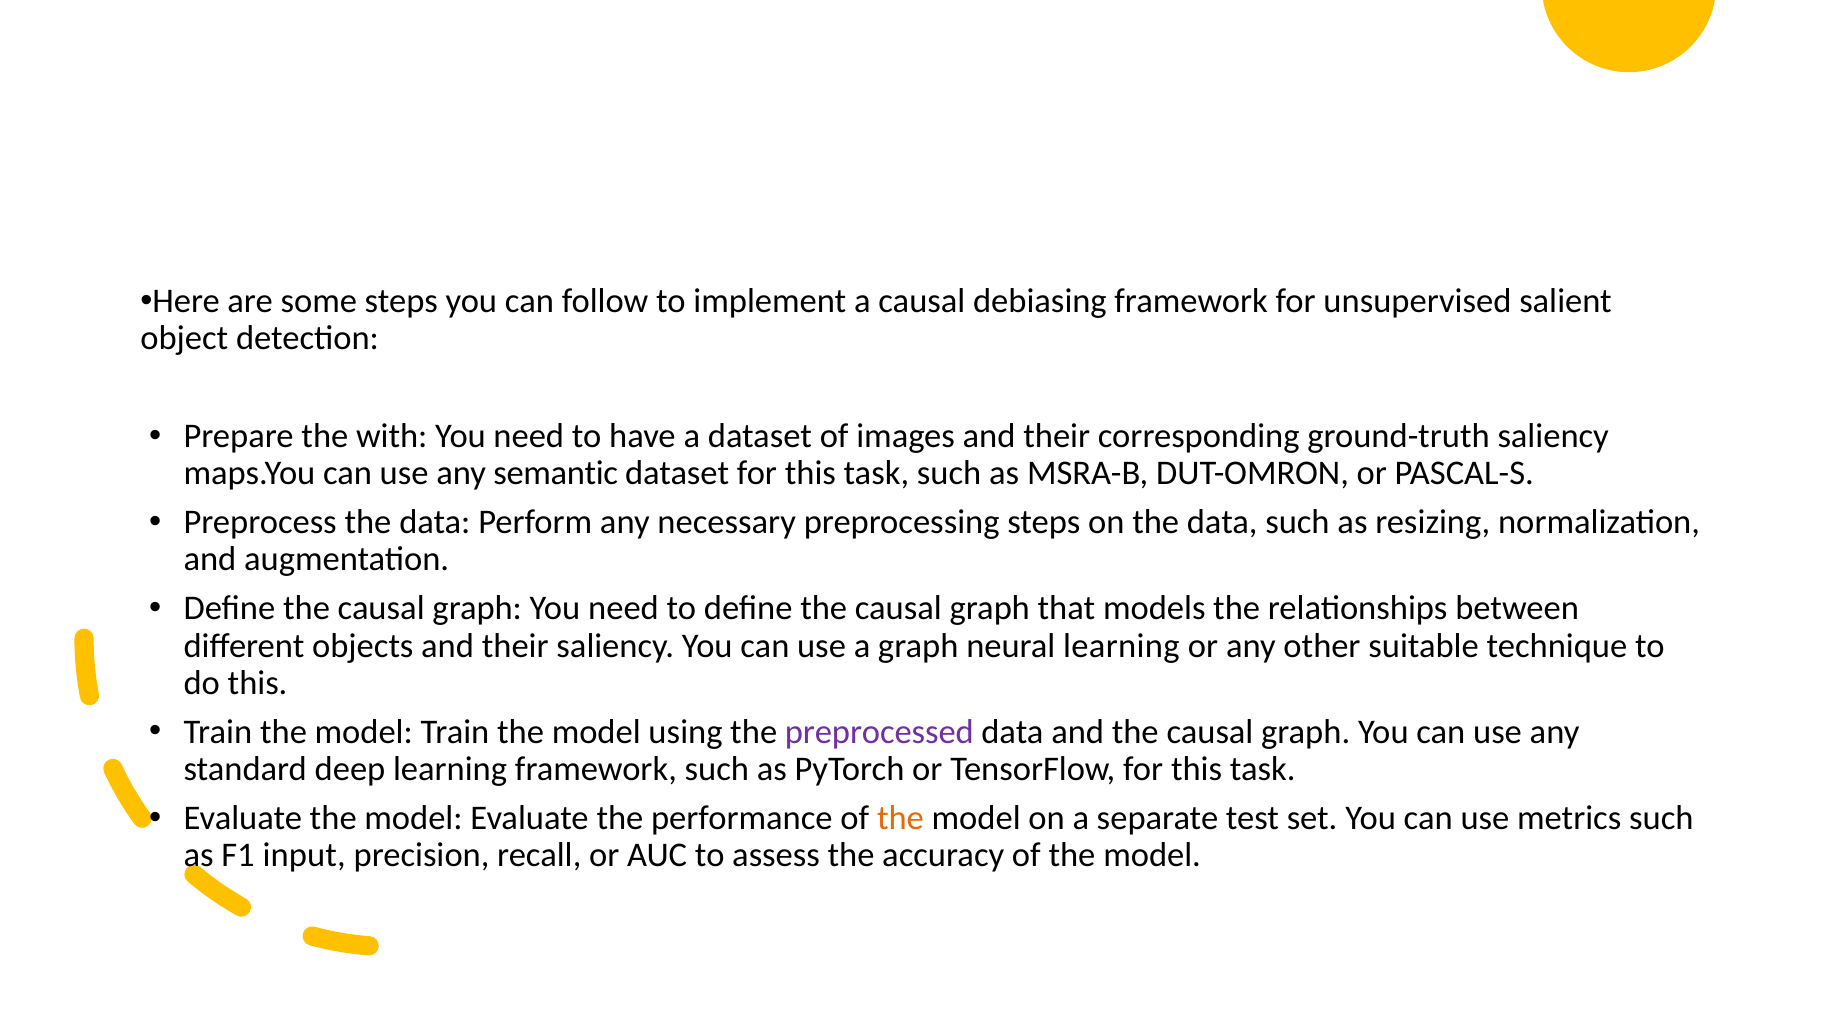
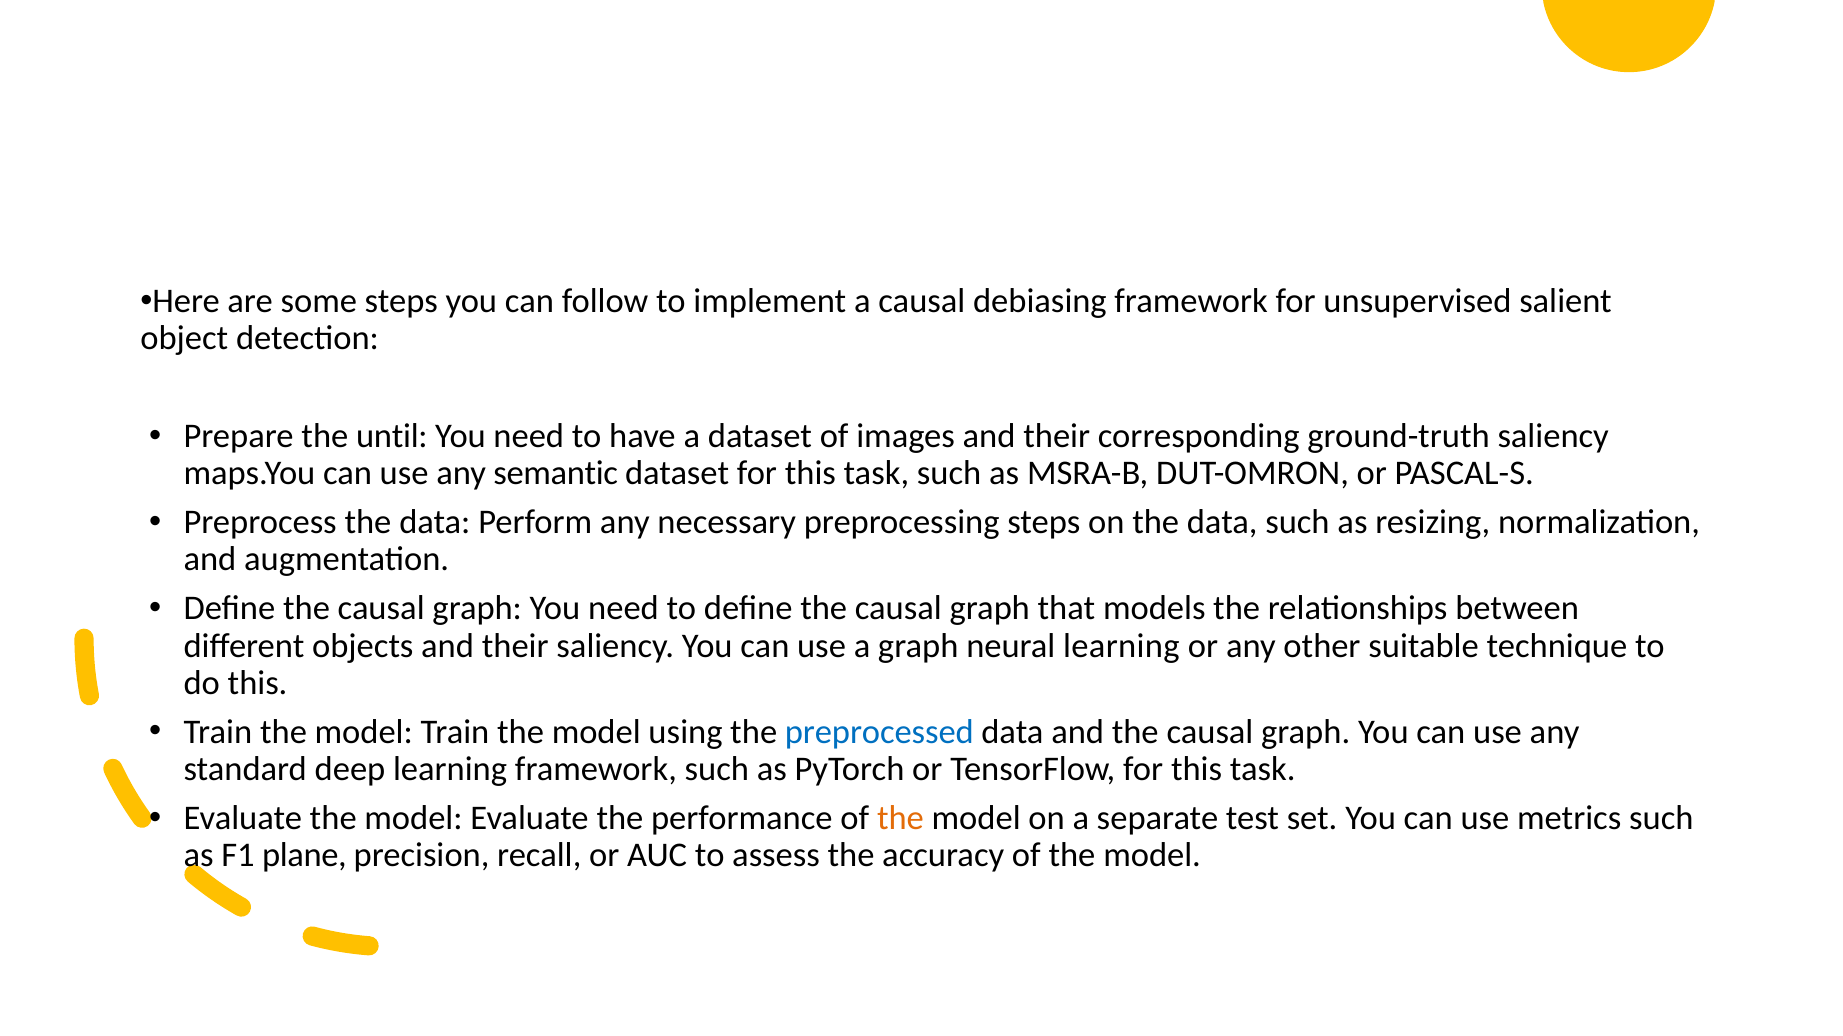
with: with -> until (392, 436)
preprocessed colour: purple -> blue (879, 732)
input: input -> plane (304, 856)
